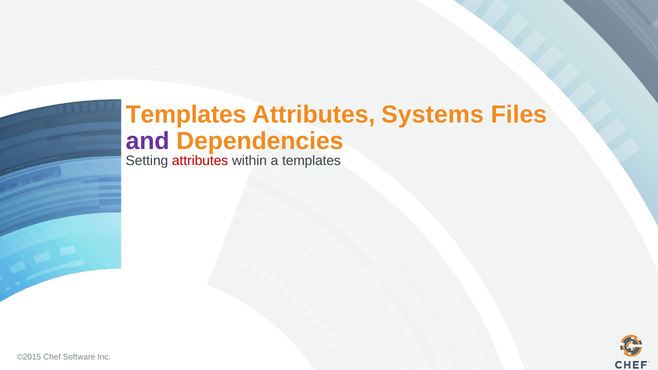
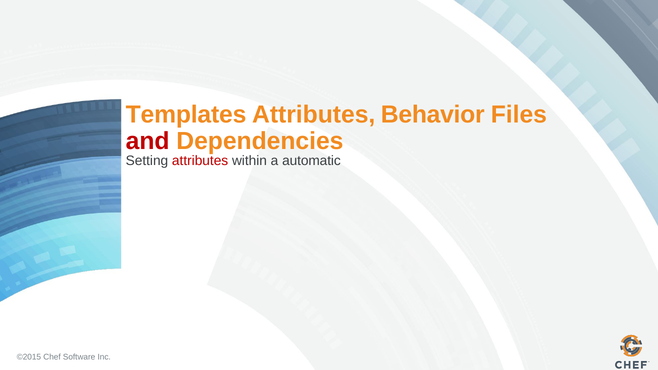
Systems: Systems -> Behavior (433, 115)
and colour: purple -> red (148, 141)
a templates: templates -> automatic (311, 161)
